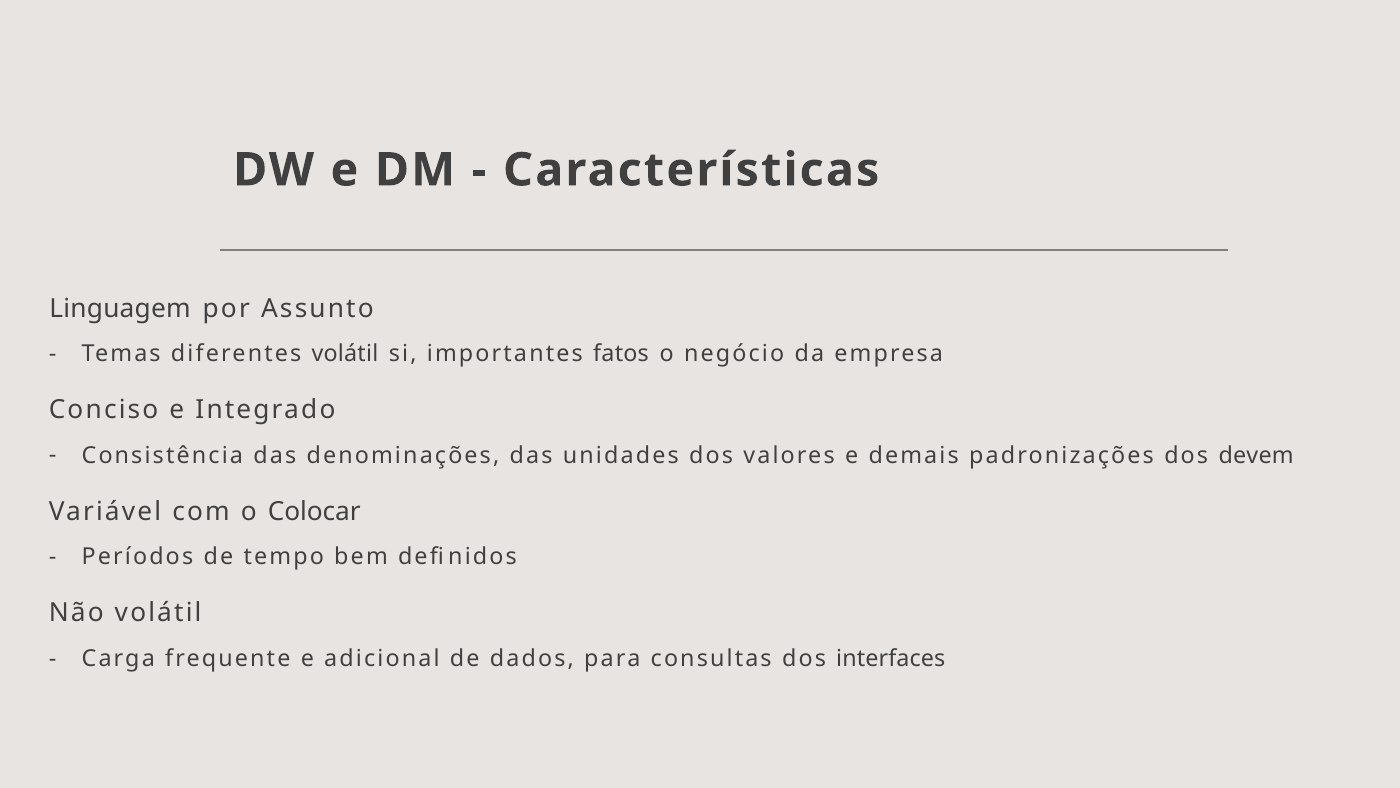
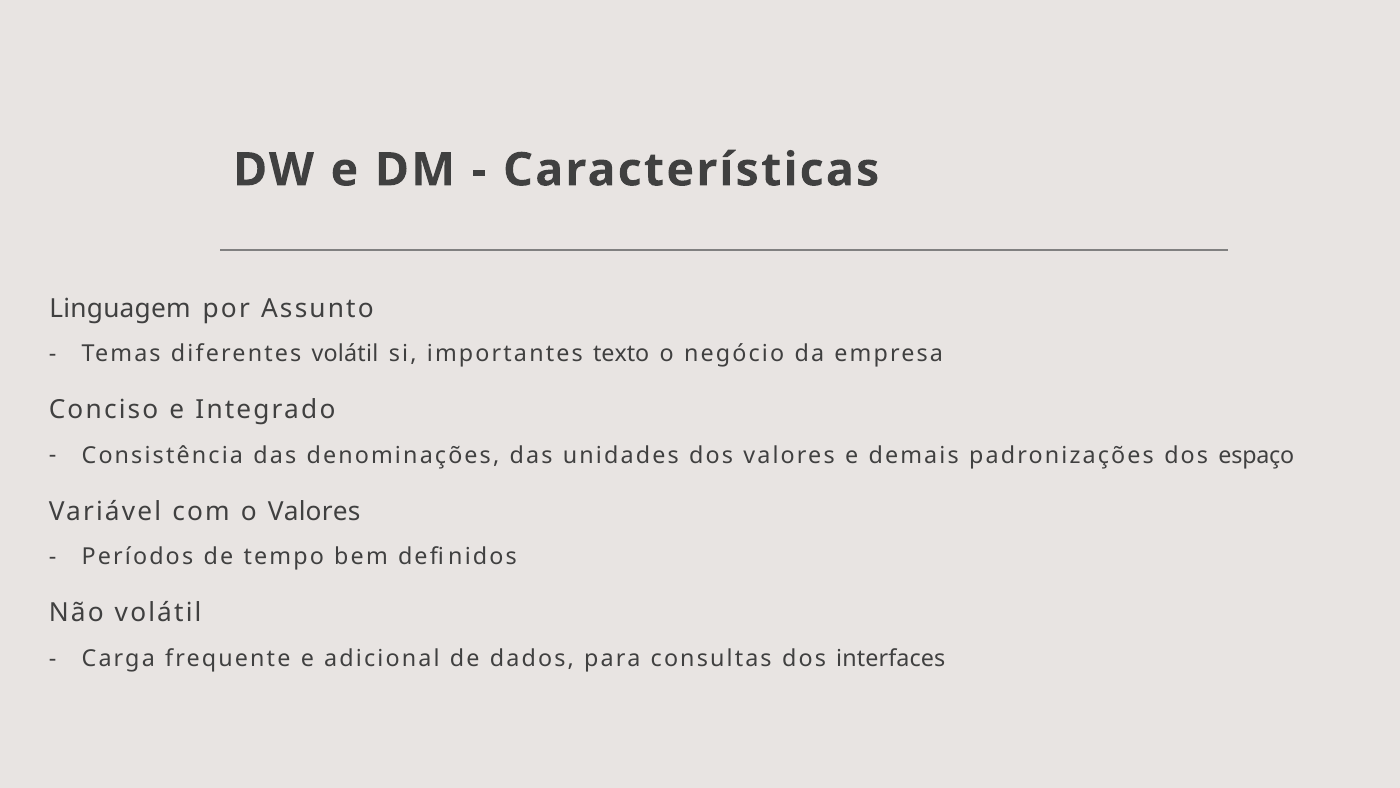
fatos: fatos -> texto (621, 354)
devem: devem -> espaço (1256, 455)
o Colocar: Colocar -> Valores (314, 511)
